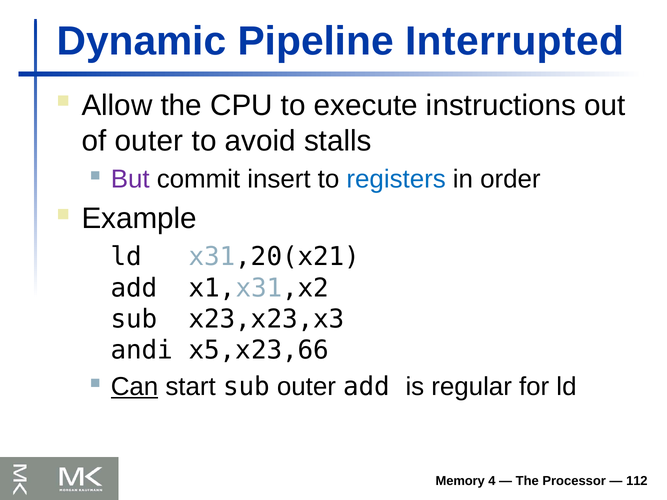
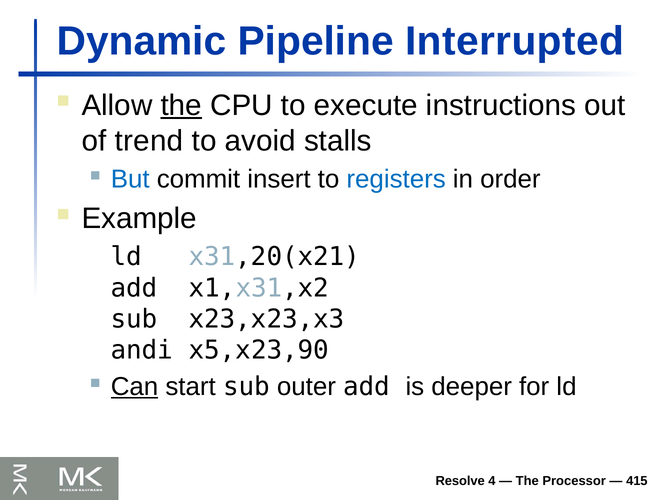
the underline: none -> present (181, 105)
of outer: outer -> trend (149, 141)
But colour: purple -> blue (130, 179)
x5,x23,66: x5,x23,66 -> x5,x23,90 (259, 350)
regular: regular -> deeper (472, 387)
Memory: Memory -> Resolve (460, 481)
112: 112 -> 415 (637, 481)
